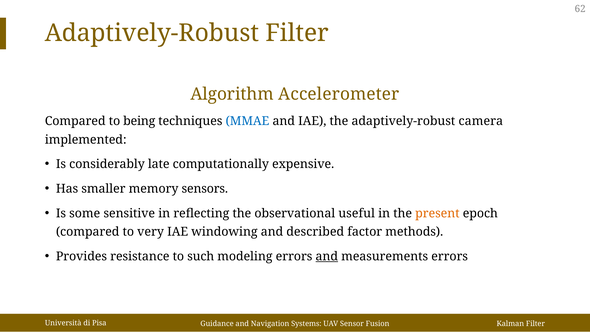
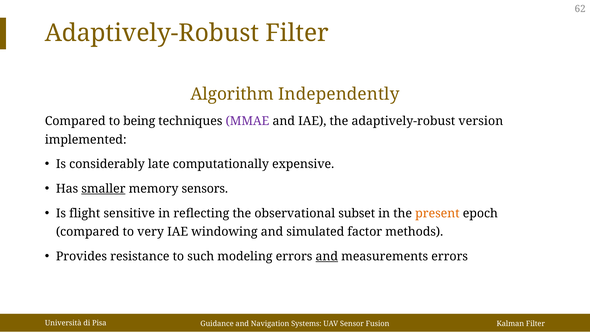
Accelerometer: Accelerometer -> Independently (339, 94)
MMAE colour: blue -> purple (247, 121)
camera: camera -> version (481, 121)
smaller underline: none -> present (103, 189)
some: some -> flight (85, 213)
useful: useful -> subset (357, 213)
described: described -> simulated (315, 232)
